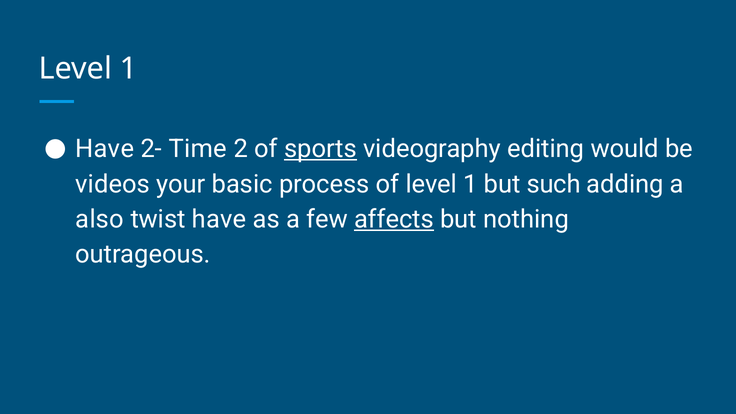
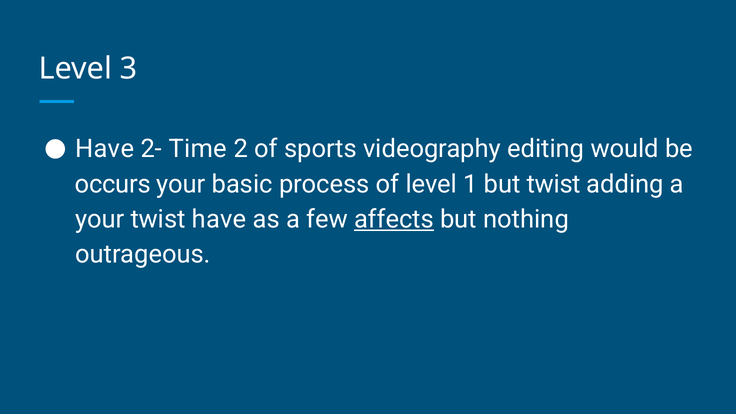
1: 1 -> 3 (129, 68)
sports underline: present -> none (320, 149)
videos: videos -> occurs (113, 184)
but such: such -> twist (554, 184)
also: also -> your (100, 219)
